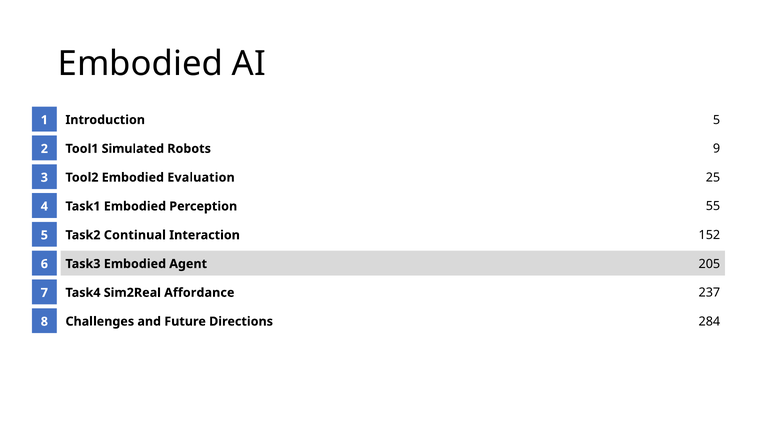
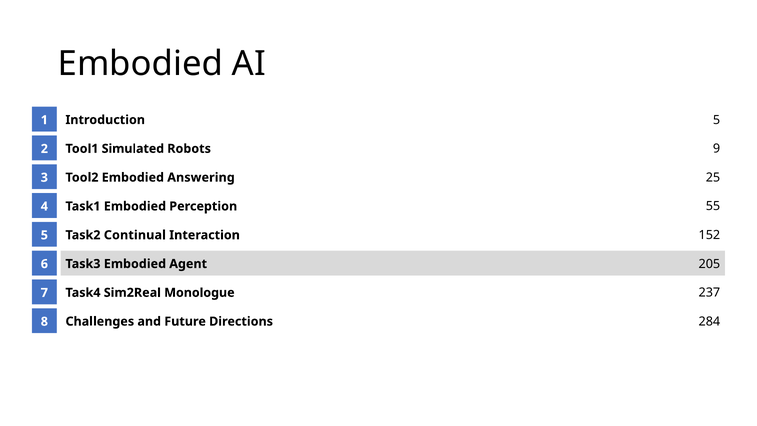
Evaluation: Evaluation -> Answering (201, 177)
Affordance: Affordance -> Monologue (199, 293)
